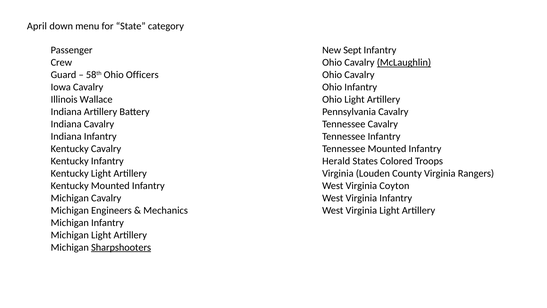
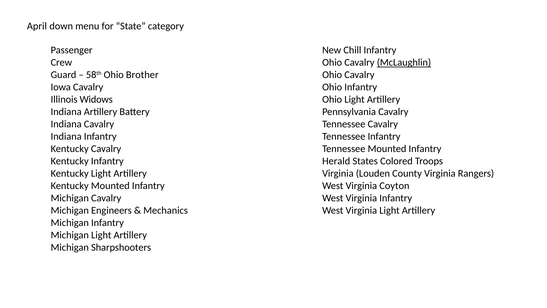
Sept: Sept -> Chill (352, 50)
Officers: Officers -> Brother (142, 75)
Wallace: Wallace -> Widows (96, 99)
Sharpshooters underline: present -> none (121, 247)
